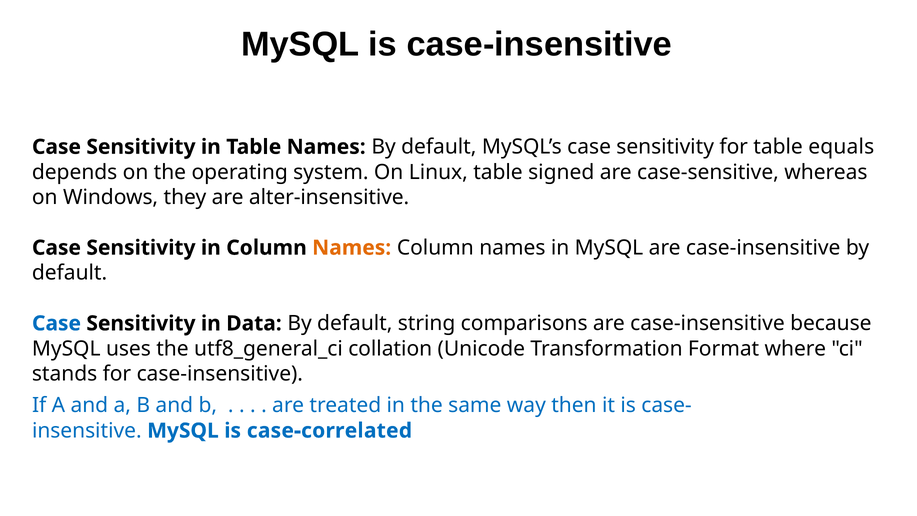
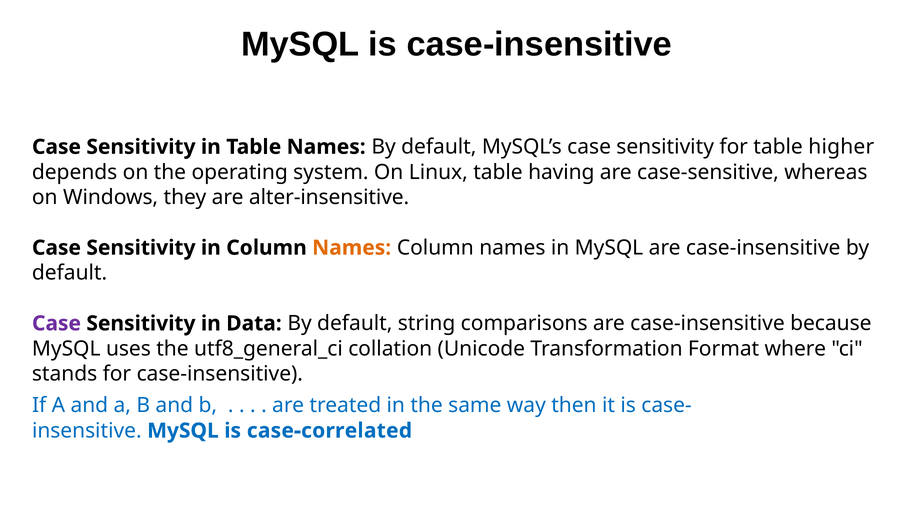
equals: equals -> higher (841, 147)
signed: signed -> having (561, 172)
Case colour: blue -> purple (56, 323)
